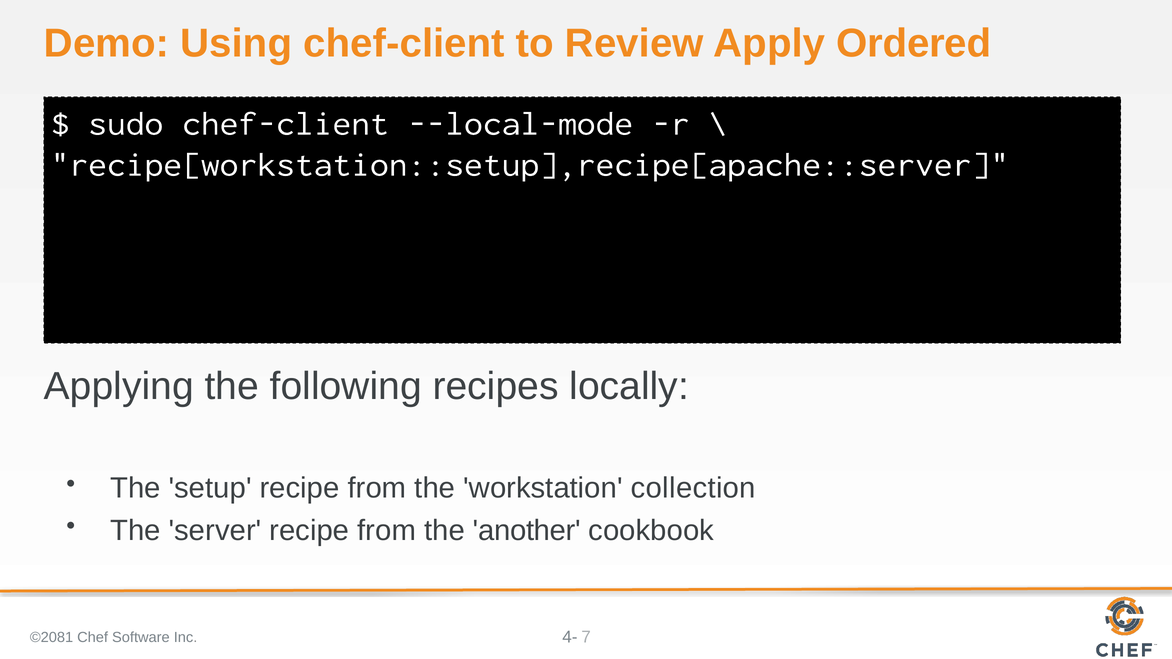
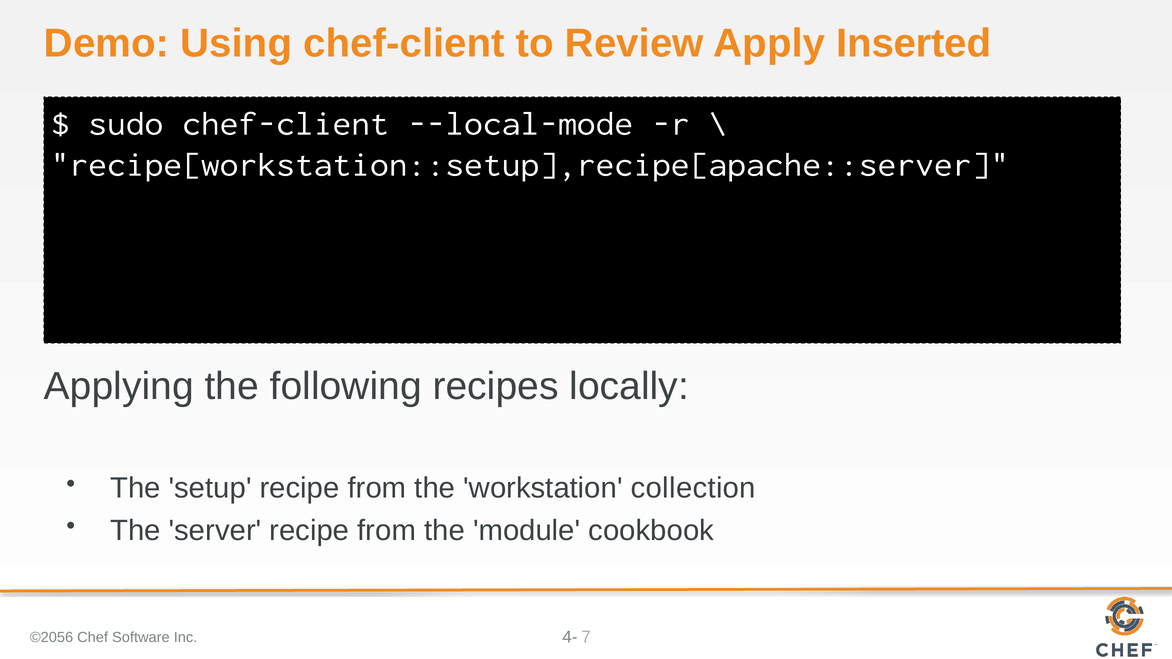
Ordered: Ordered -> Inserted (914, 44)
another: another -> module (527, 531)
©2081: ©2081 -> ©2056 (52, 638)
